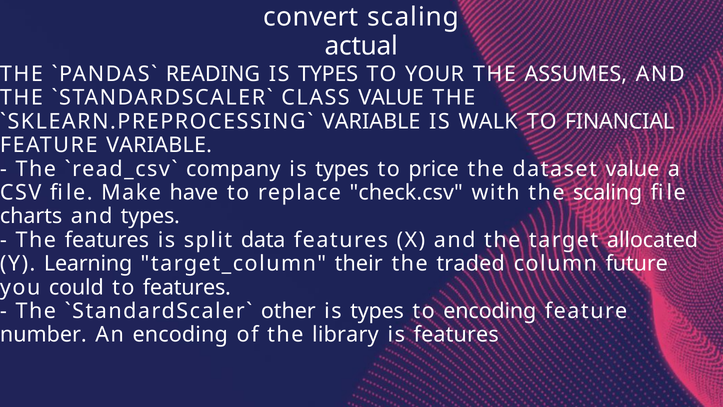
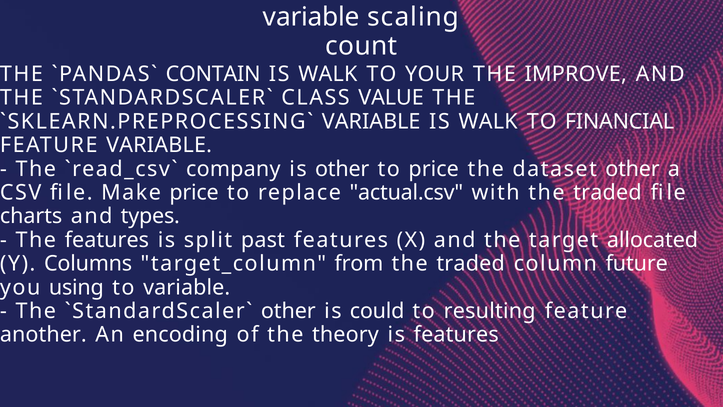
convert: convert -> variable (311, 17)
actual: actual -> count (361, 46)
READING: READING -> CONTAIN (213, 74)
TYPES: TYPES -> WALK (328, 74)
ASSUMES: ASSUMES -> IMPROVE (576, 74)
types: types -> other (342, 169)
dataset value: value -> other (633, 169)
Make have: have -> price (194, 192)
check.csv: check.csv -> actual.csv (406, 192)
with the scaling: scaling -> traded (607, 192)
data: data -> past (263, 240)
Learning: Learning -> Columns (88, 264)
their: their -> from (359, 264)
could: could -> using (76, 287)
to features: features -> variable (187, 287)
types: types -> could (377, 311)
to encoding: encoding -> resulting (490, 311)
number: number -> another (43, 335)
library: library -> theory (345, 335)
